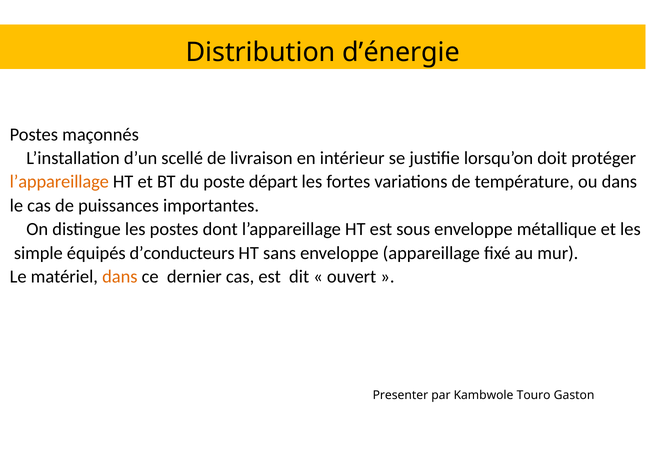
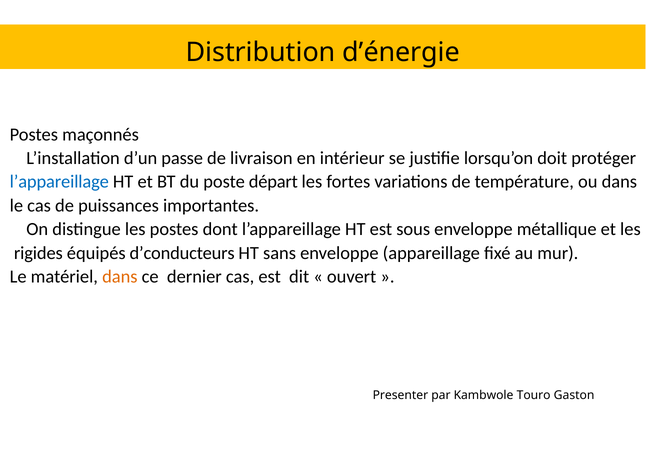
scellé: scellé -> passe (182, 158)
l’appareillage colour: orange -> blue (59, 182)
simple: simple -> rigides (38, 253)
